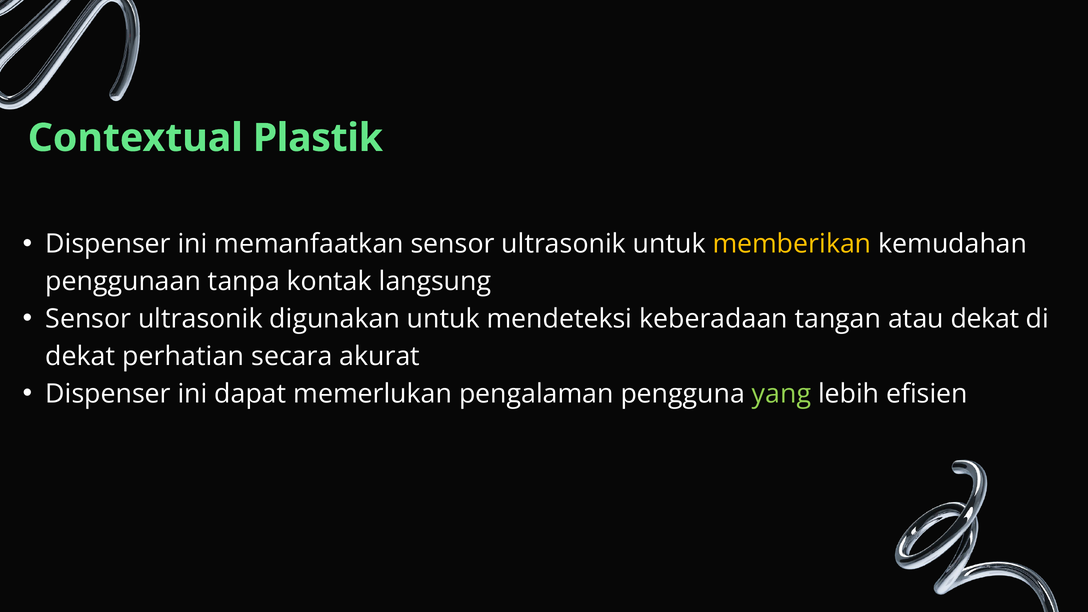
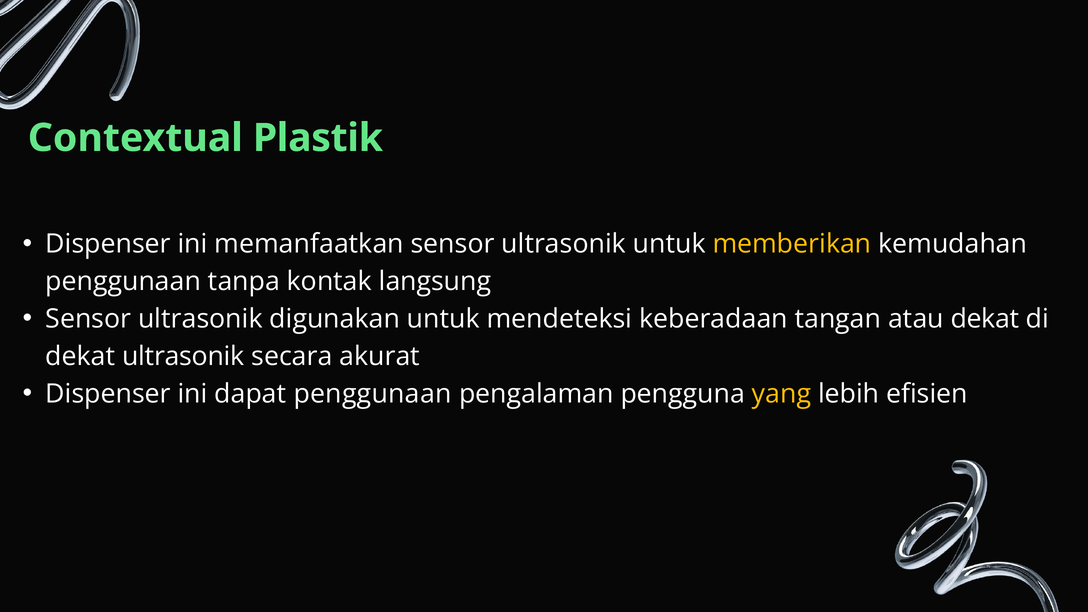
dekat perhatian: perhatian -> ultrasonik (183, 356)
dapat memerlukan: memerlukan -> penggunaan (373, 394)
yang colour: light green -> yellow (782, 394)
